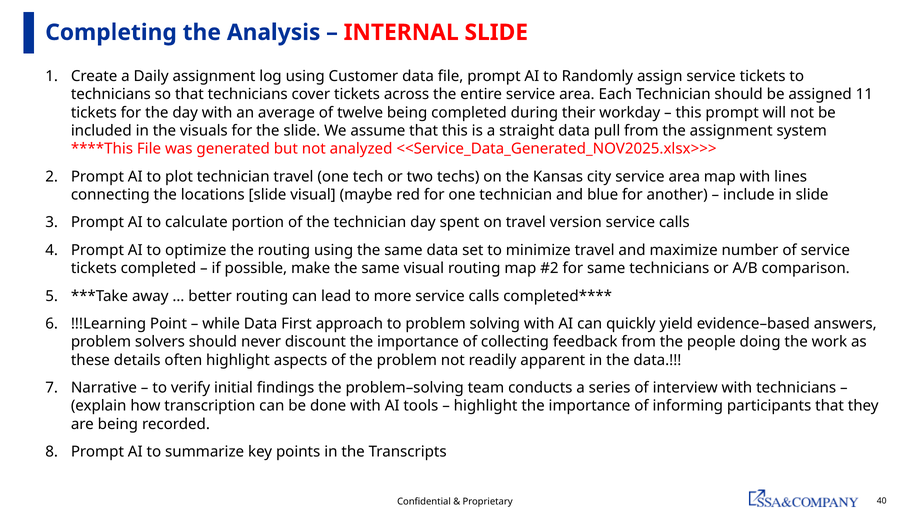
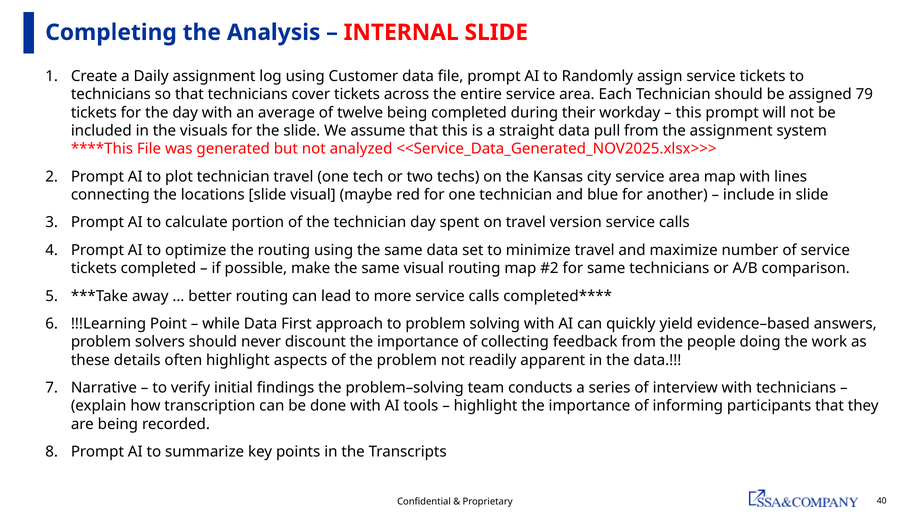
11: 11 -> 79 (864, 94)
